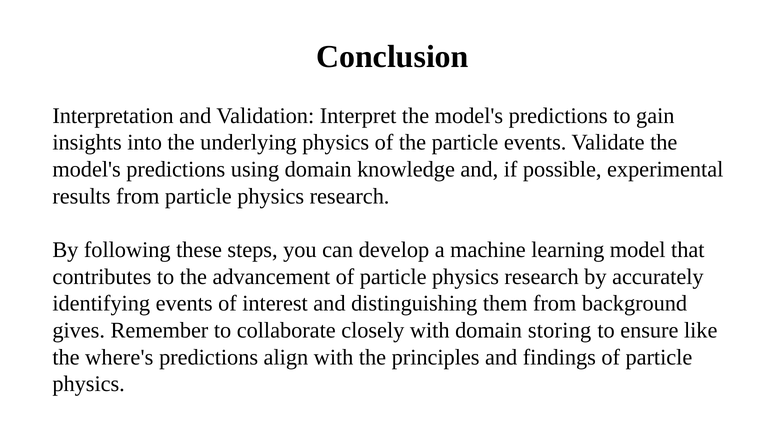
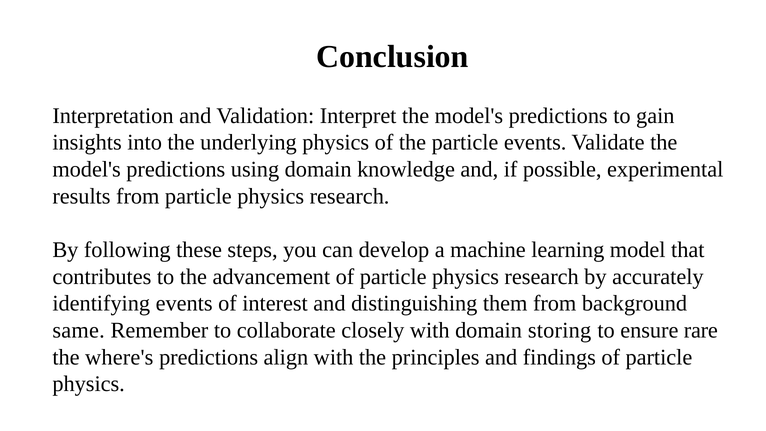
gives: gives -> same (79, 330)
like: like -> rare (701, 330)
